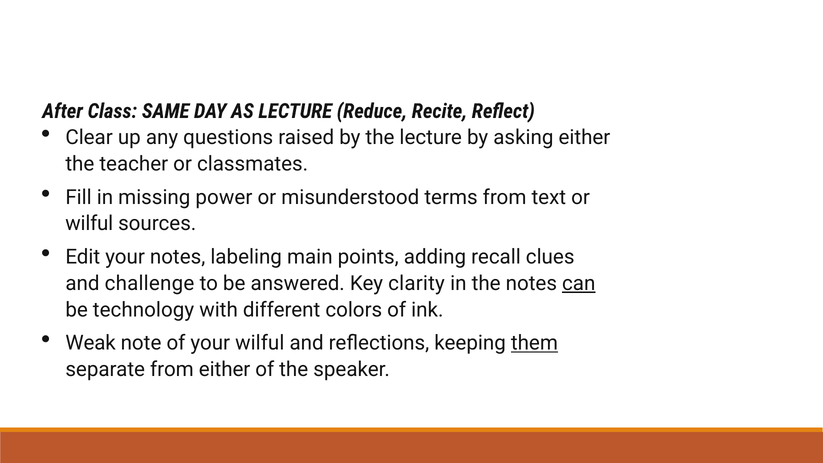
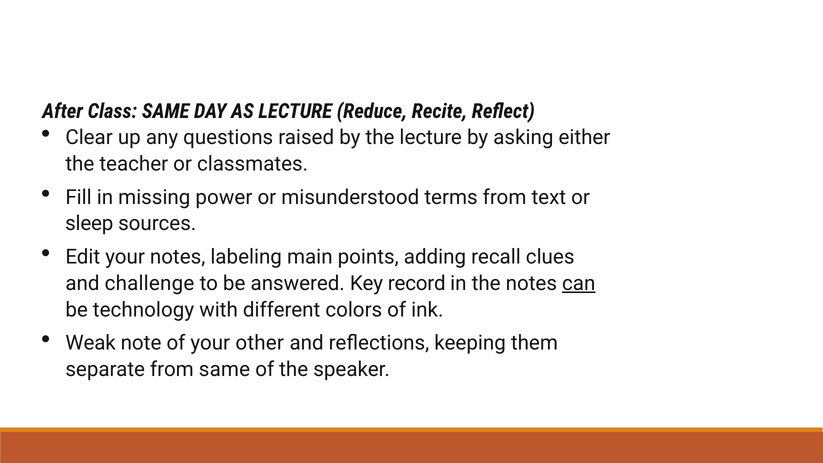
wilful: wilful -> sleep (89, 224)
clarity: clarity -> record (417, 283)
your wilful: wilful -> other (260, 343)
them underline: present -> none (534, 343)
from either: either -> same (224, 369)
